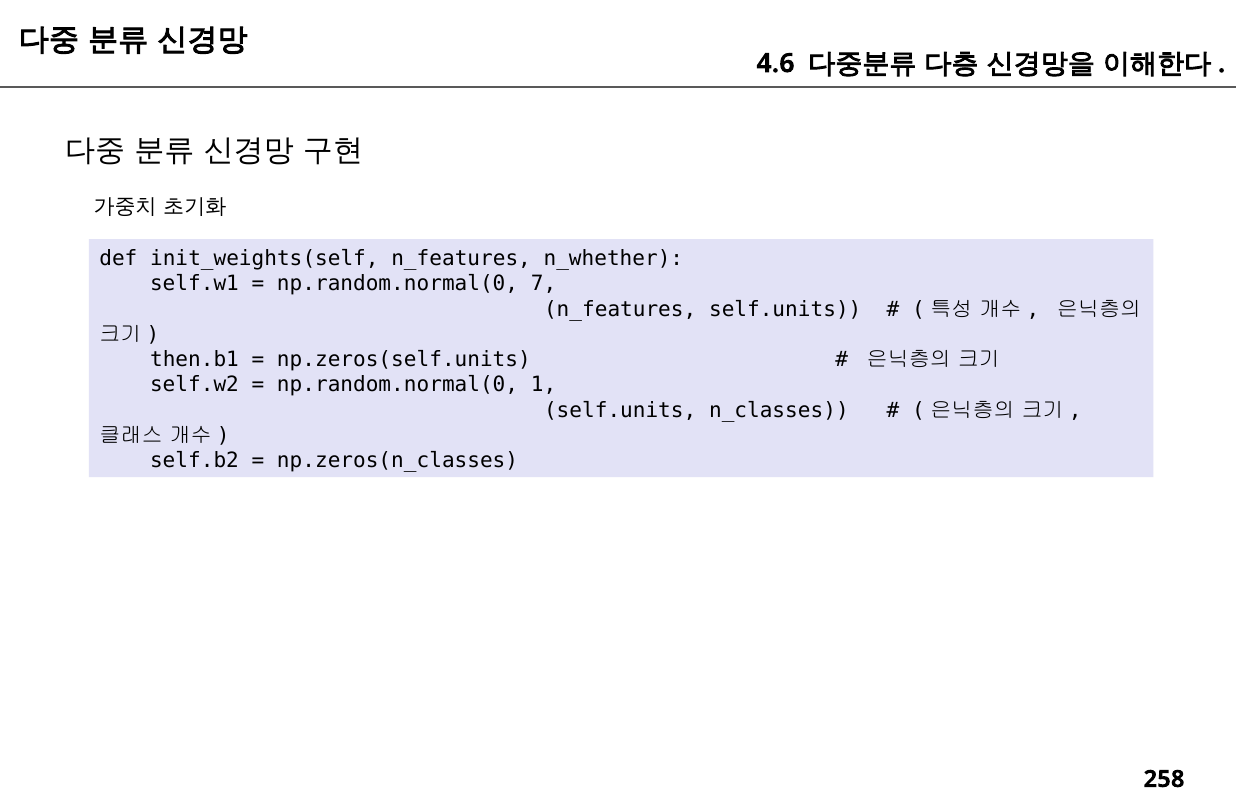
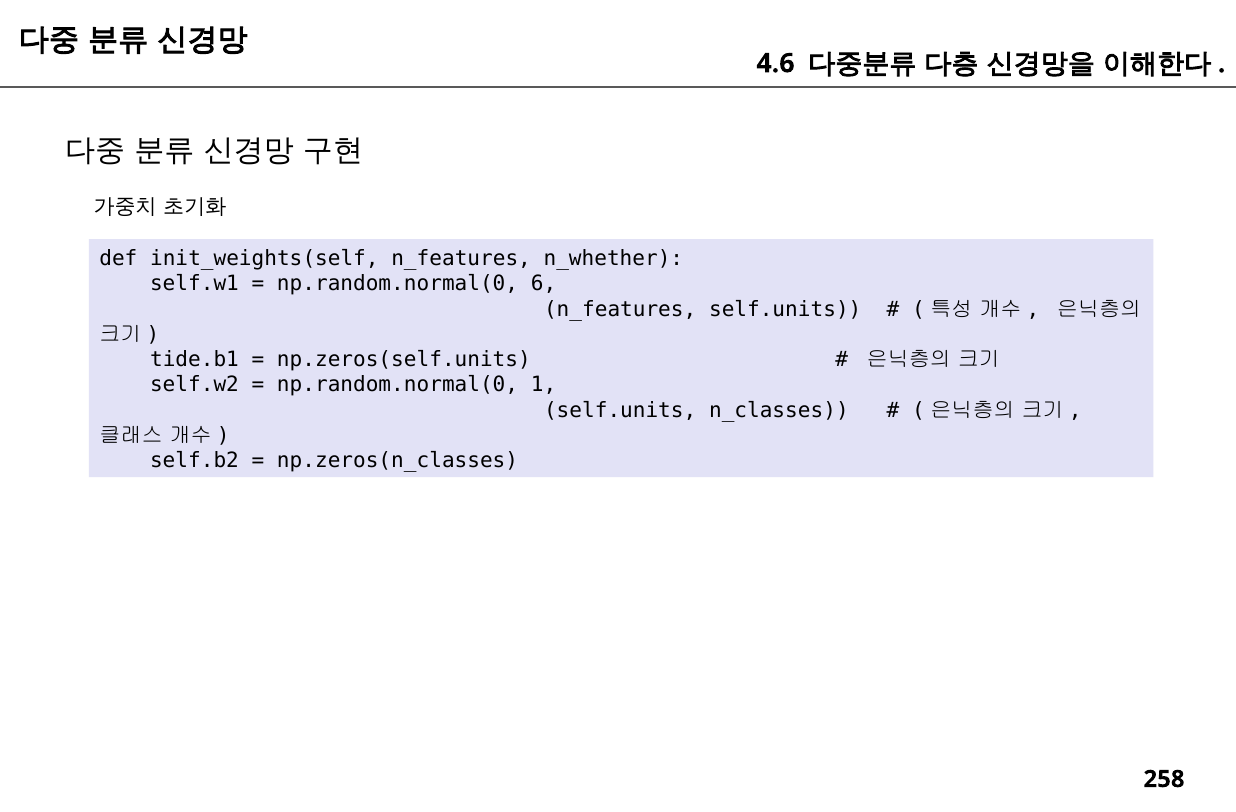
7: 7 -> 6 (544, 284)
then.b1: then.b1 -> tide.b1 (194, 360)
